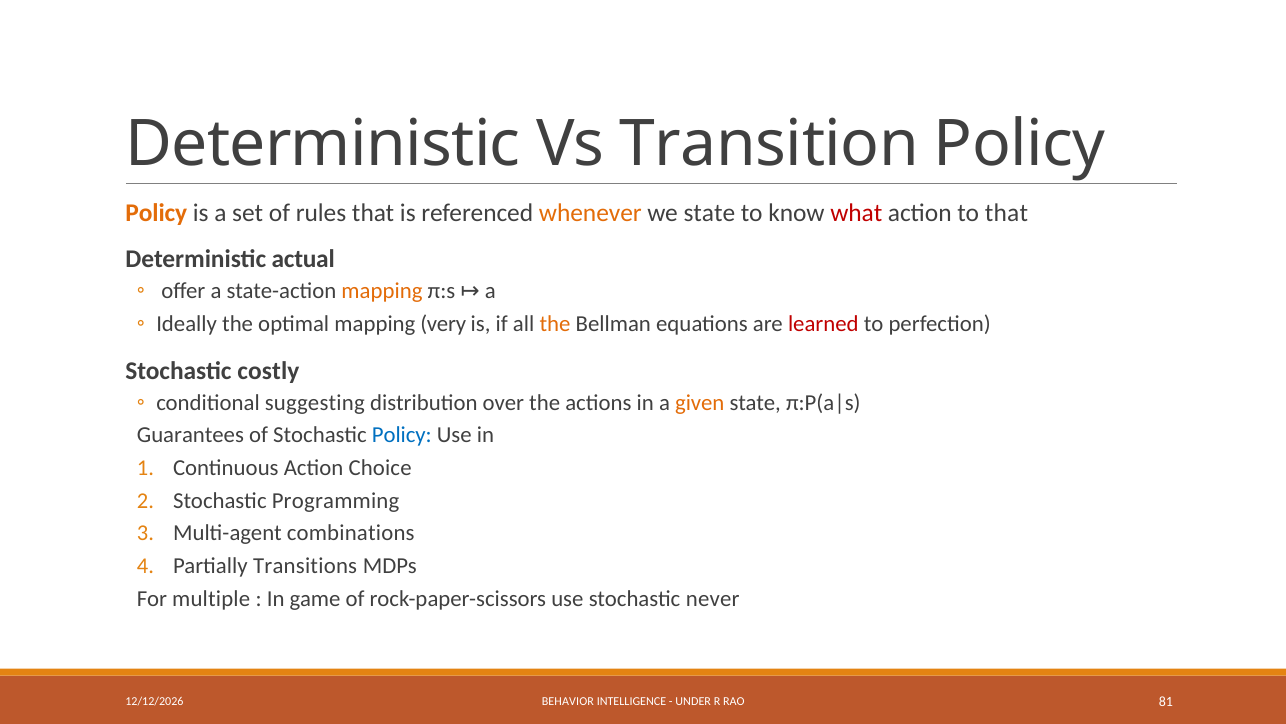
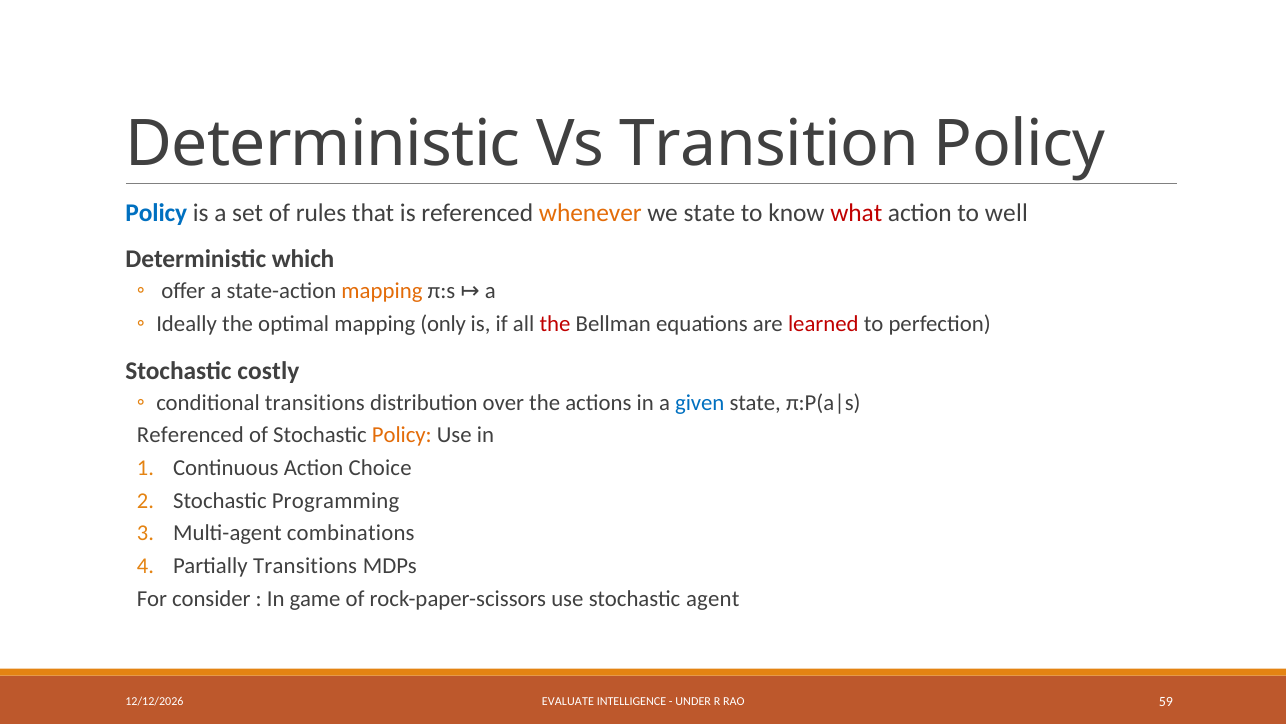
Policy colour: orange -> blue (156, 213)
to that: that -> well (1006, 213)
actual: actual -> which (303, 259)
very: very -> only (443, 323)
the colour: orange -> red (555, 323)
conditional suggesting: suggesting -> transitions (315, 402)
given colour: orange -> blue (700, 402)
Guarantees: Guarantees -> Referenced (190, 435)
Policy colour: blue -> orange (402, 435)
multiple: multiple -> consider (211, 598)
never: never -> agent (713, 598)
BEHAVIOR: BEHAVIOR -> EVALUATE (568, 701)
81: 81 -> 59 (1166, 701)
